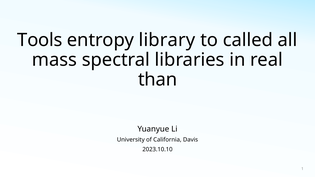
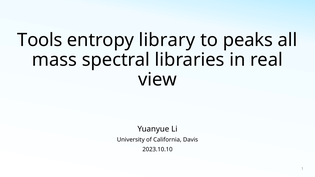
called: called -> peaks (248, 40)
than: than -> view (157, 80)
